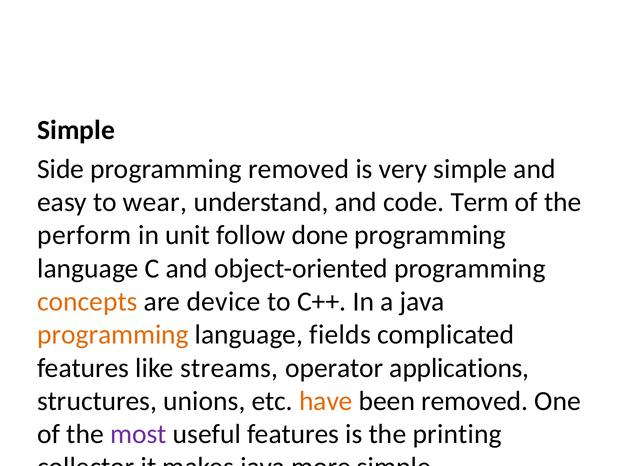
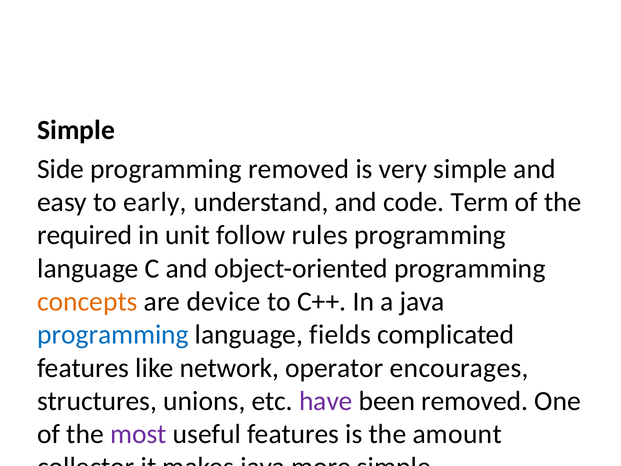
wear: wear -> early (155, 202)
perform: perform -> required (85, 235)
done: done -> rules (320, 235)
programming colour: orange -> blue (113, 335)
streams: streams -> network (230, 368)
applications: applications -> encourages (459, 368)
have colour: orange -> purple (326, 401)
printing: printing -> amount (457, 434)
